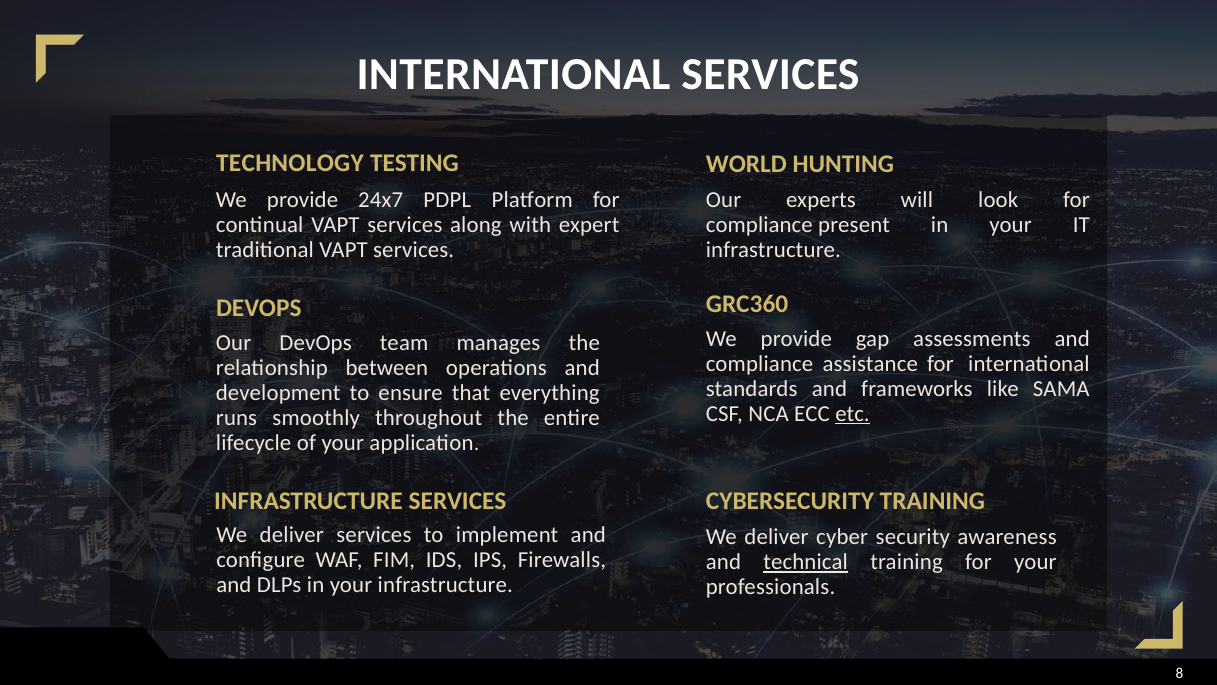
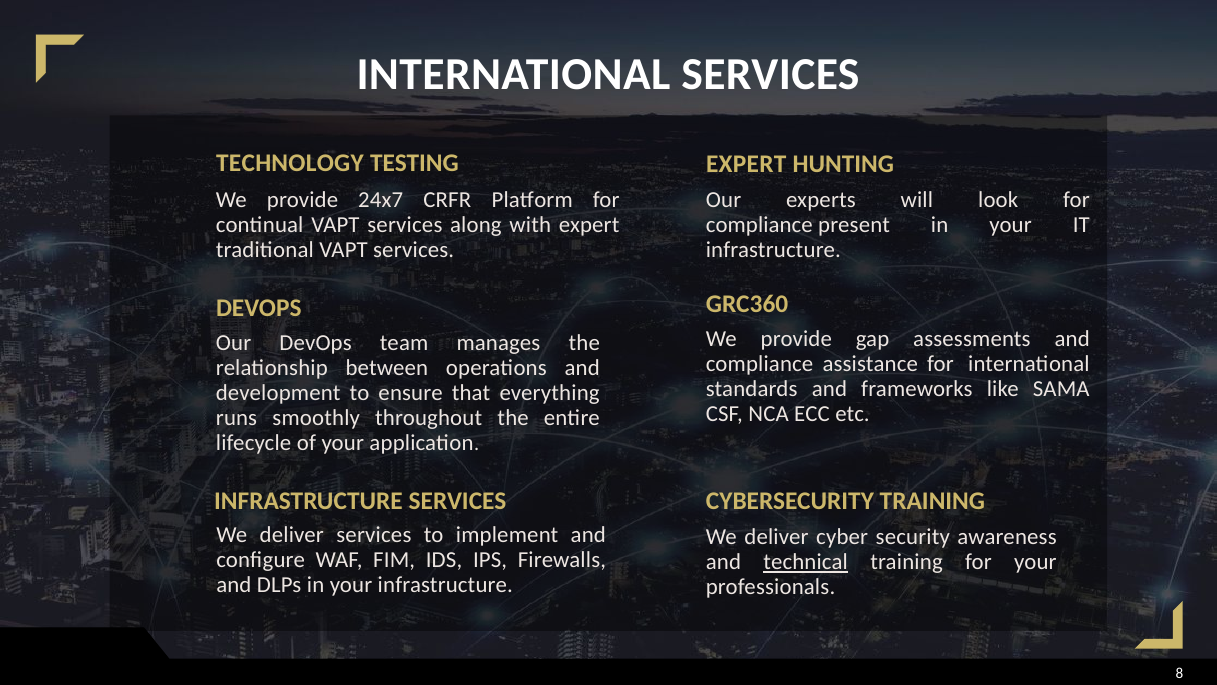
WORLD: WORLD -> EXPERT (746, 164)
PDPL: PDPL -> CRFR (447, 200)
etc underline: present -> none (852, 413)
